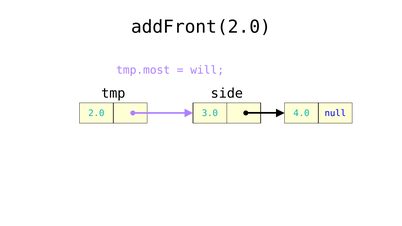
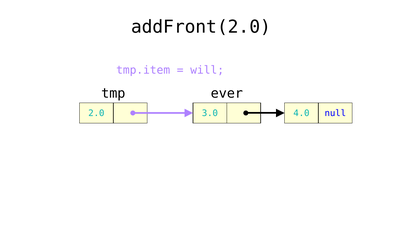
tmp.most: tmp.most -> tmp.item (143, 70)
side: side -> ever (227, 94)
